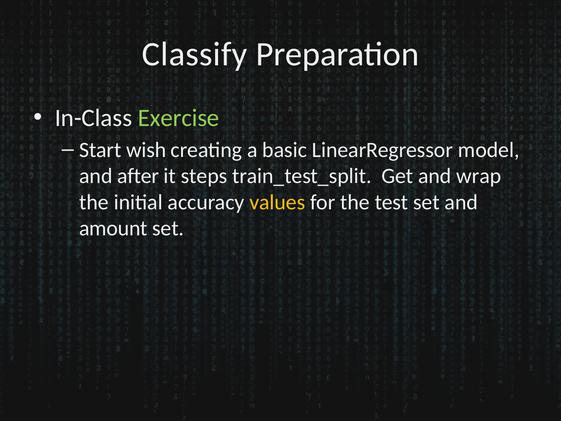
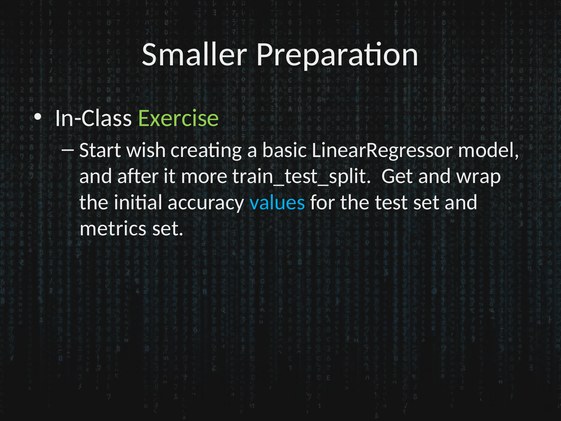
Classify: Classify -> Smaller (195, 54)
steps: steps -> more (204, 176)
values colour: yellow -> light blue (277, 202)
amount: amount -> metrics (113, 228)
